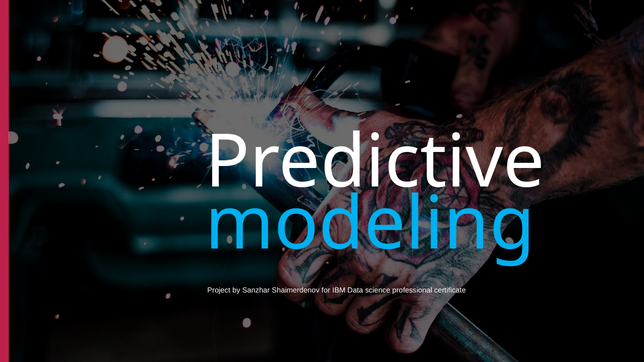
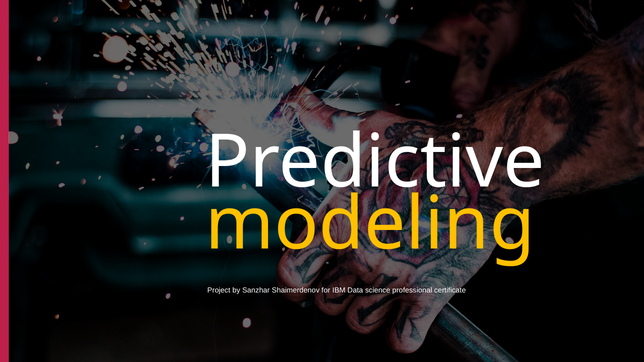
modeling colour: light blue -> yellow (370, 224)
